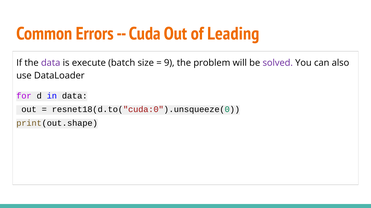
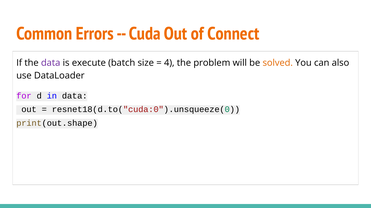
Leading: Leading -> Connect (233, 34)
9: 9 -> 4 (169, 63)
solved colour: purple -> orange (278, 63)
